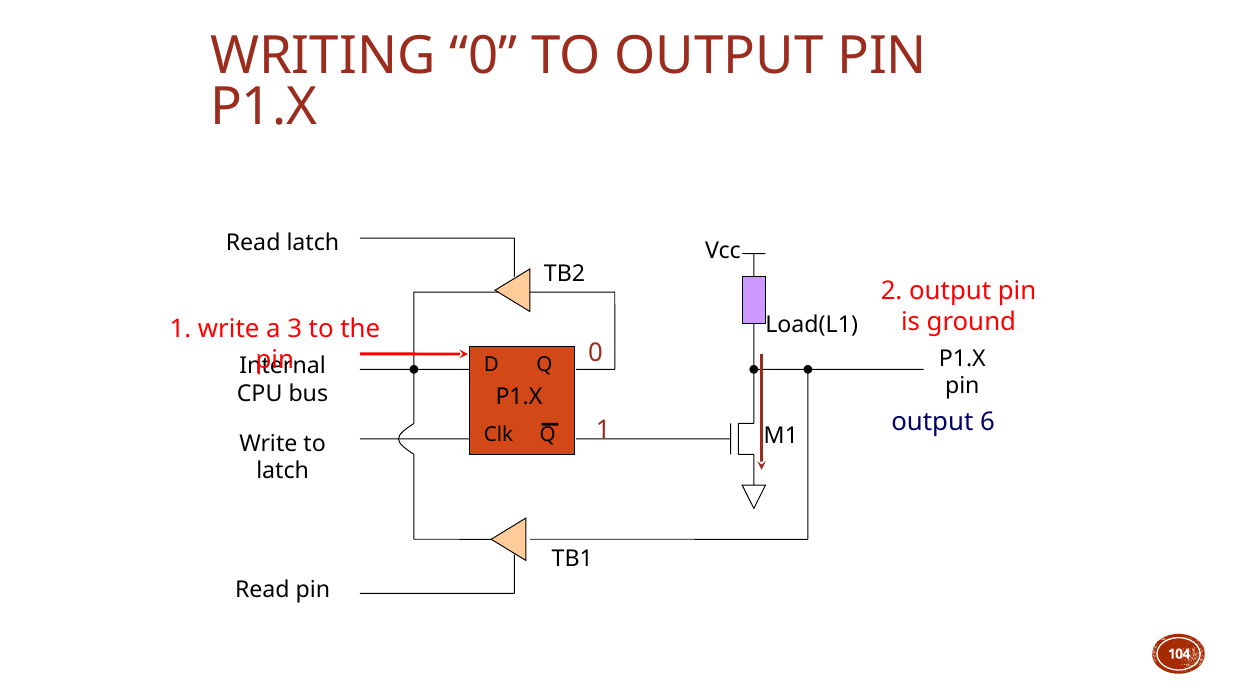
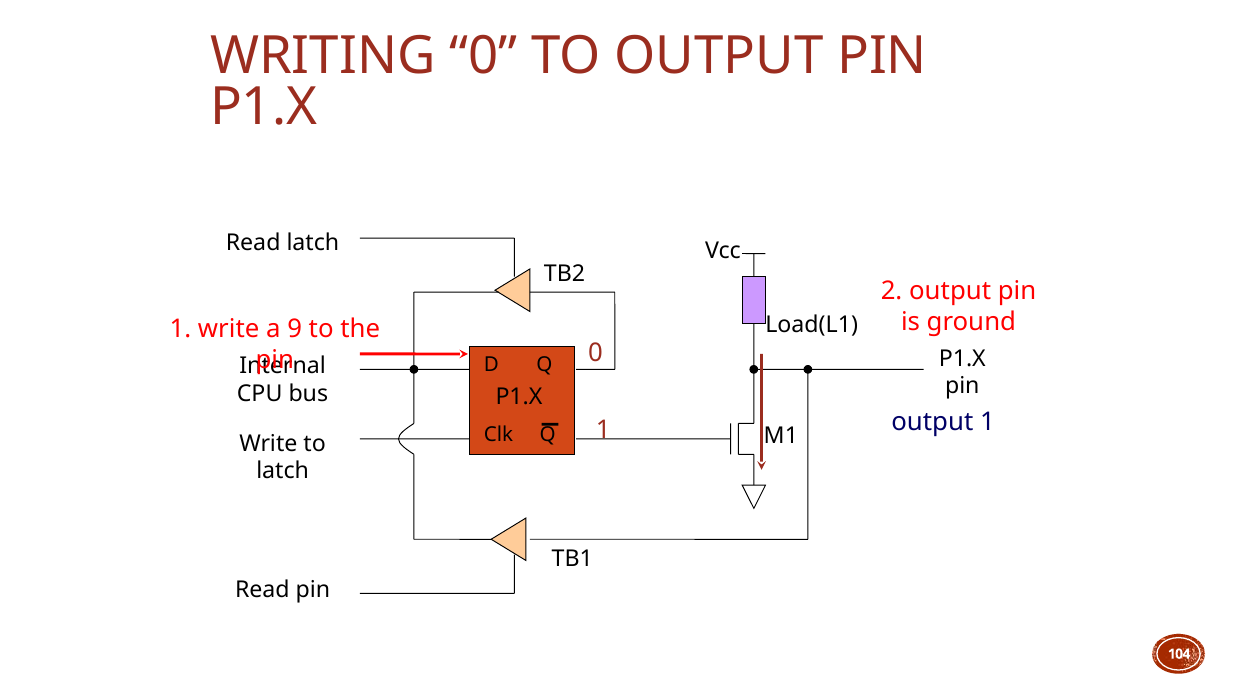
3: 3 -> 9 (295, 329)
output 6: 6 -> 1 (987, 422)
